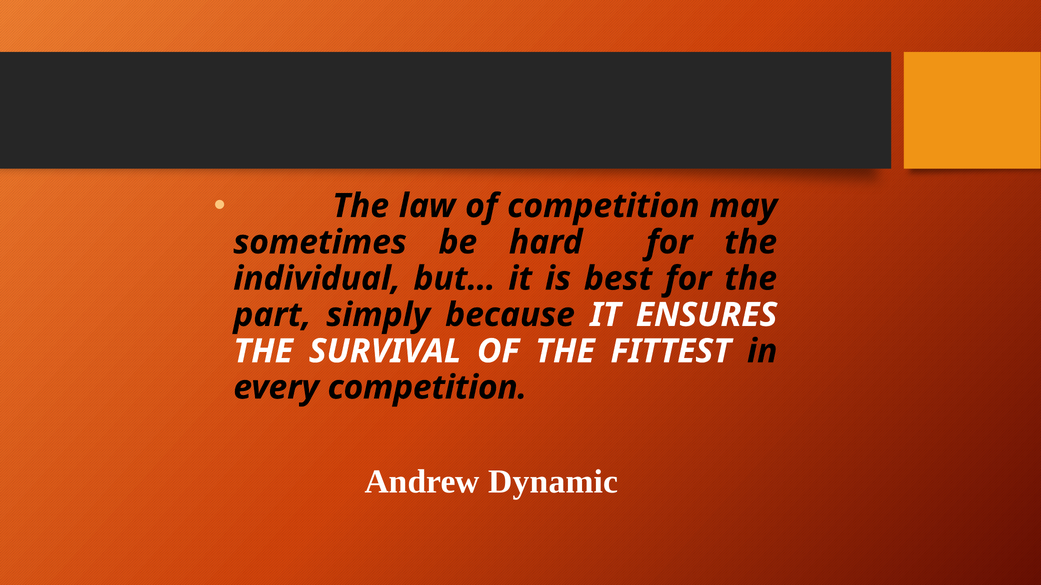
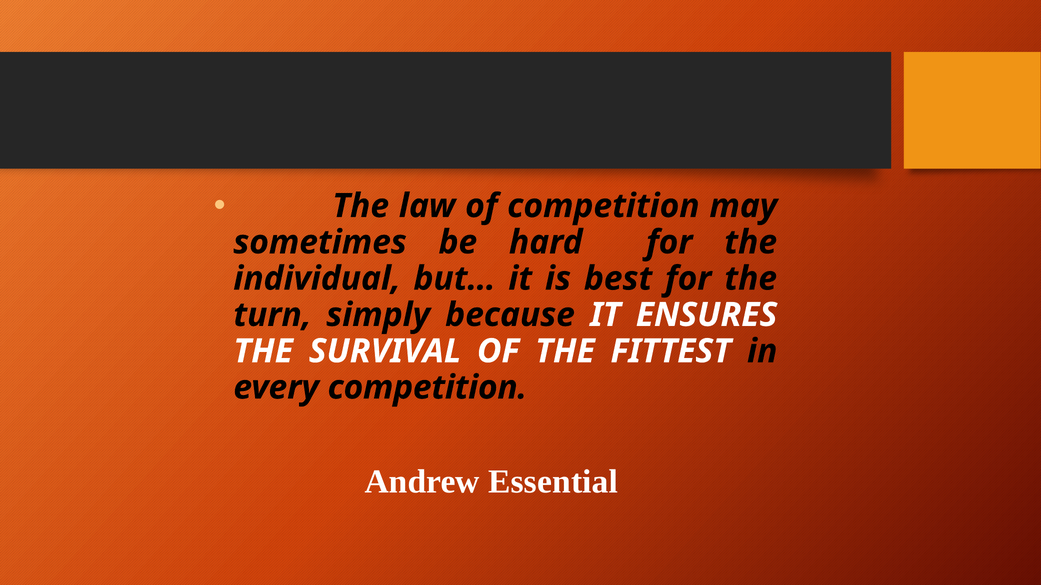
part: part -> turn (272, 315)
Dynamic: Dynamic -> Essential (553, 482)
